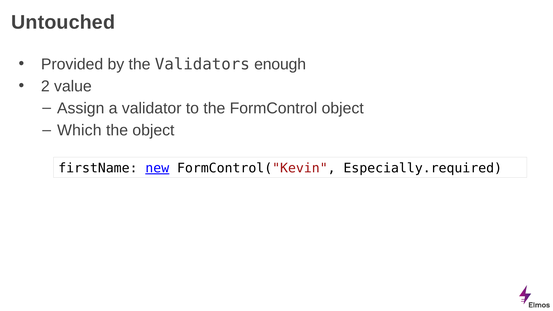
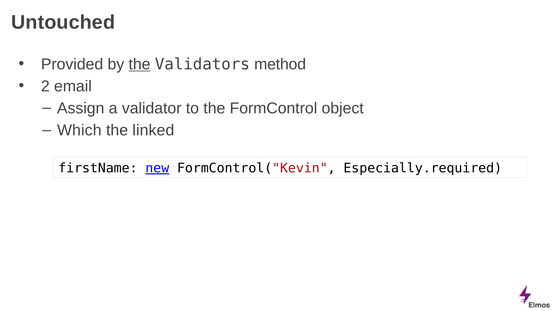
the underline: none -> present (140, 64)
enough: enough -> method (280, 64)
value: value -> email (73, 86)
the object: object -> linked (153, 130)
